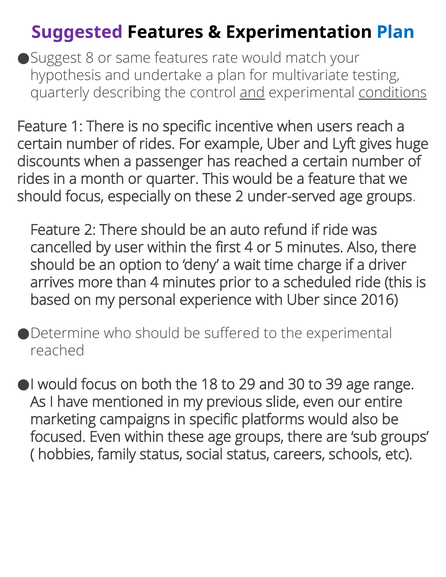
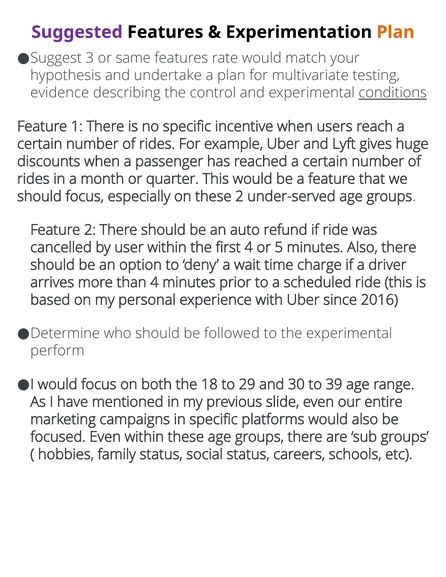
Plan colour: blue -> orange (396, 32)
8: 8 -> 3 (90, 58)
quarterly: quarterly -> evidence (60, 93)
and underline: present -> none (252, 93)
suffered: suffered -> followed (232, 333)
reached: reached -> perform (57, 351)
